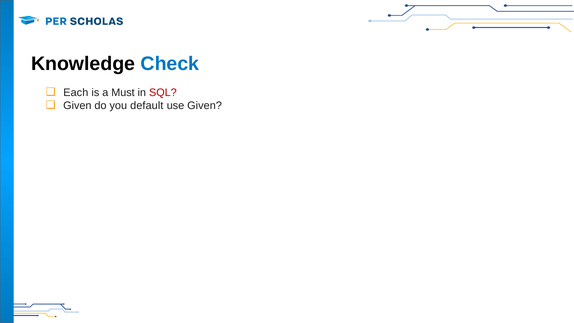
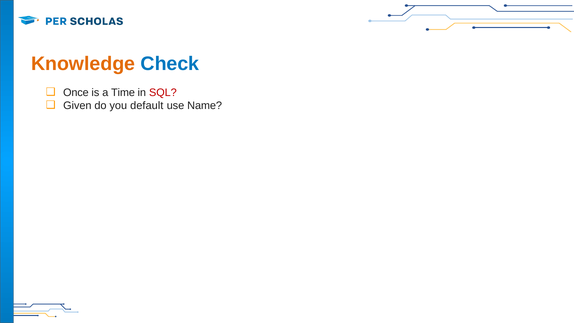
Knowledge colour: black -> orange (83, 64)
Each: Each -> Once (76, 93)
Must: Must -> Time (123, 93)
use Given: Given -> Name (205, 106)
